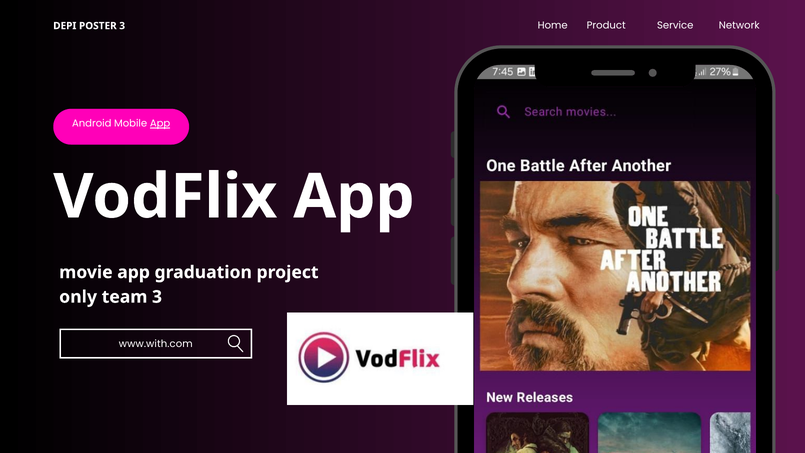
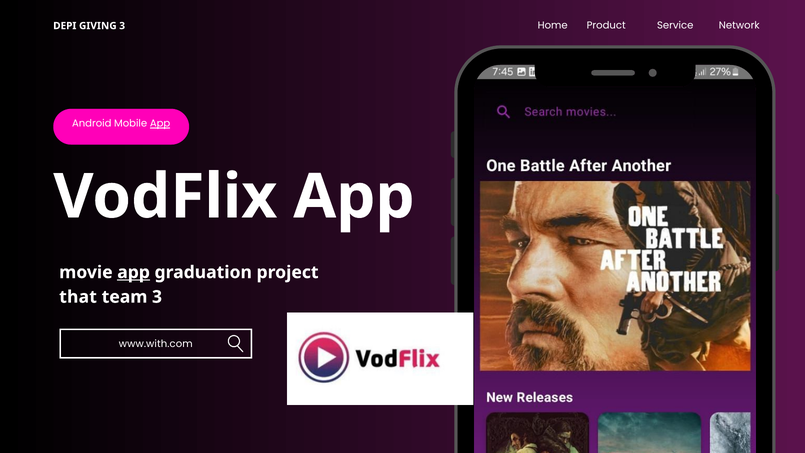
POSTER: POSTER -> GIVING (98, 26)
app underline: none -> present (134, 272)
only: only -> that (78, 297)
